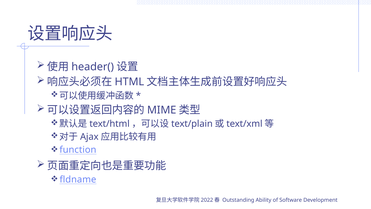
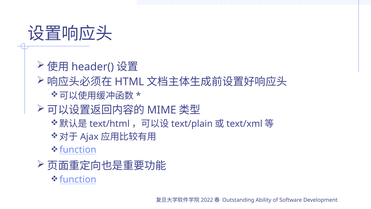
fldname: fldname -> function (78, 179)
